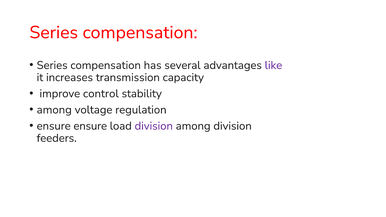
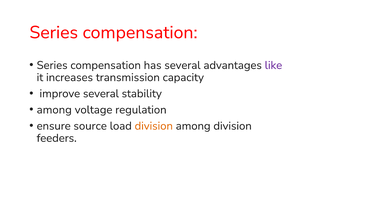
improve control: control -> several (101, 94)
ensure ensure: ensure -> source (90, 126)
division colour: purple -> orange (154, 126)
